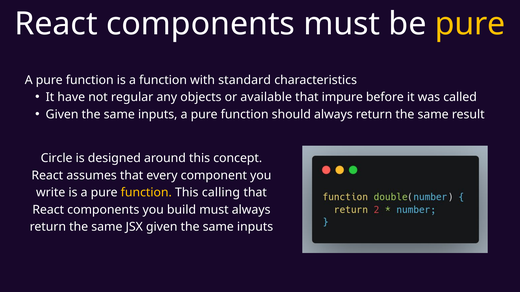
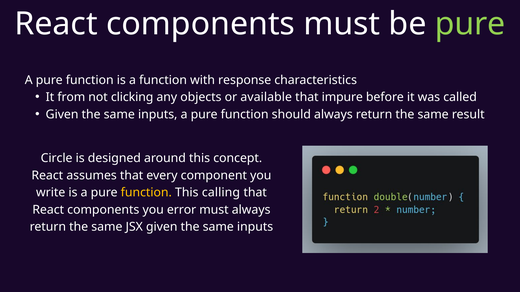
pure colour: yellow -> light green (470, 24)
standard: standard -> response (245, 80)
have: have -> from (71, 97)
regular: regular -> clicking (132, 97)
build: build -> error (182, 210)
